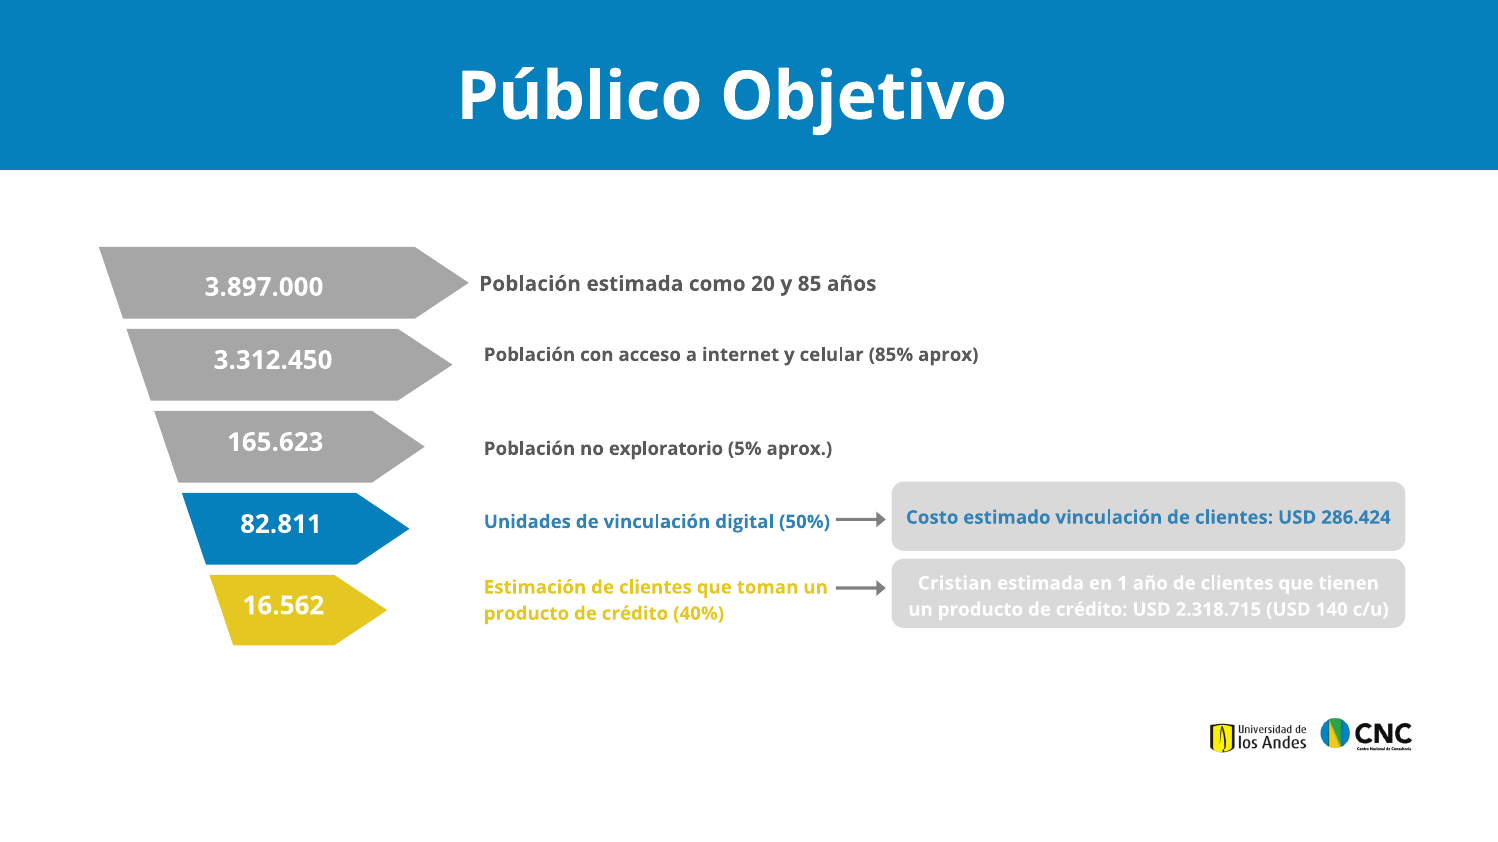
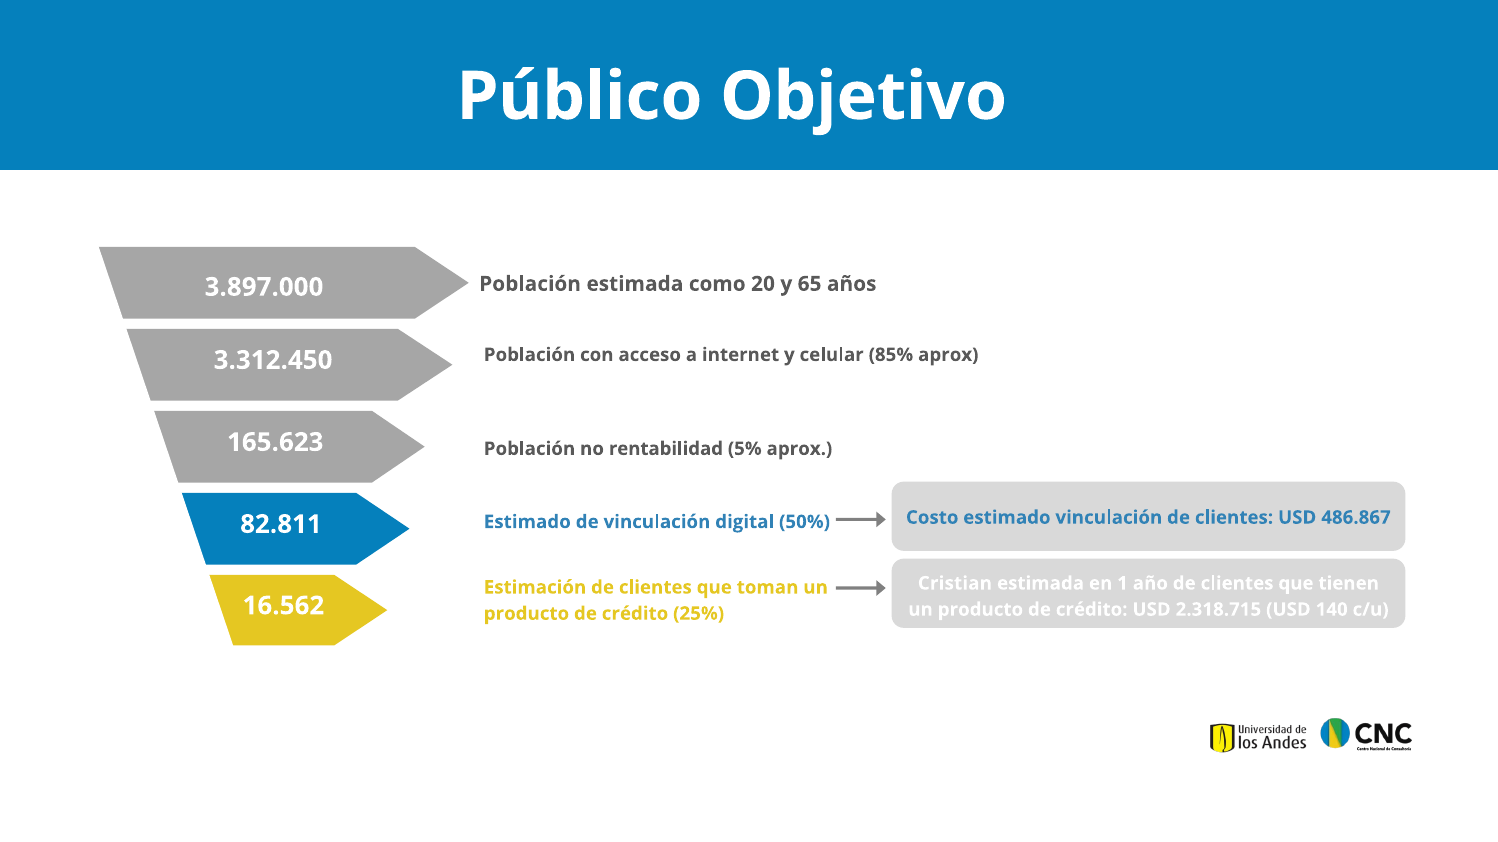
85: 85 -> 65 (810, 284)
exploratorio: exploratorio -> rentabilidad (666, 449)
286.424: 286.424 -> 486.867 (1356, 518)
82.811 Unidades: Unidades -> Estimado (527, 522)
40%: 40% -> 25% (699, 614)
